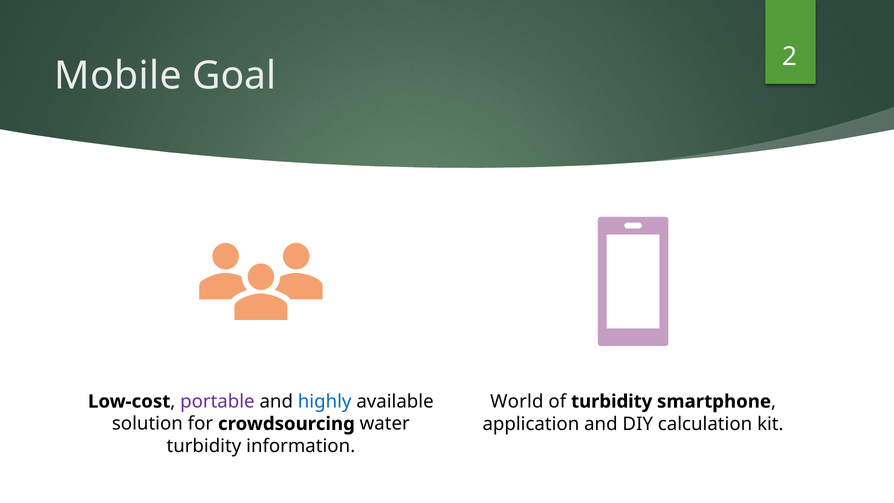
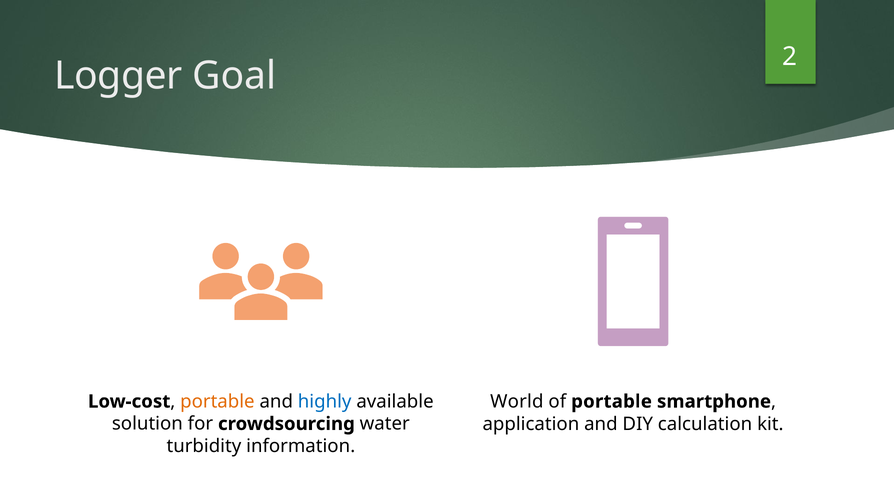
Mobile: Mobile -> Logger (118, 76)
of turbidity: turbidity -> portable (612, 401)
portable colour: purple -> orange (217, 401)
